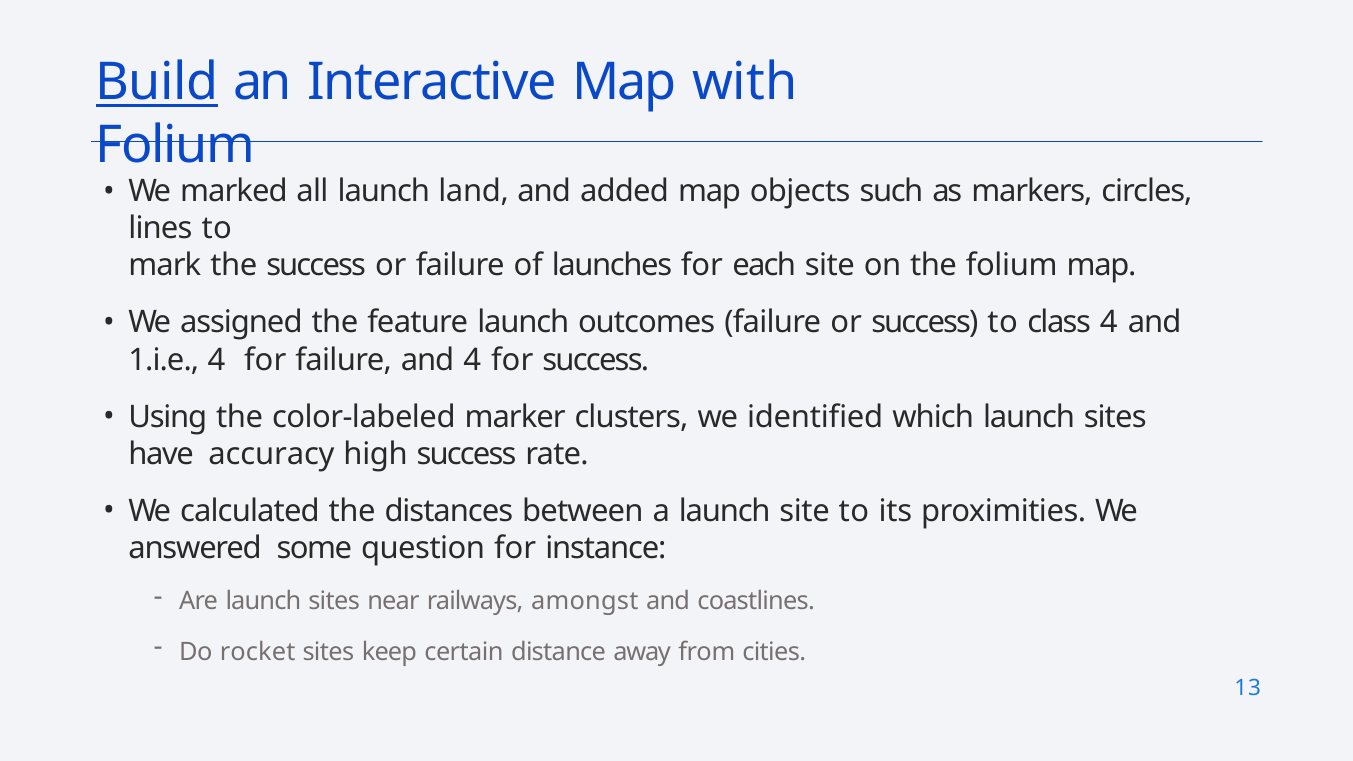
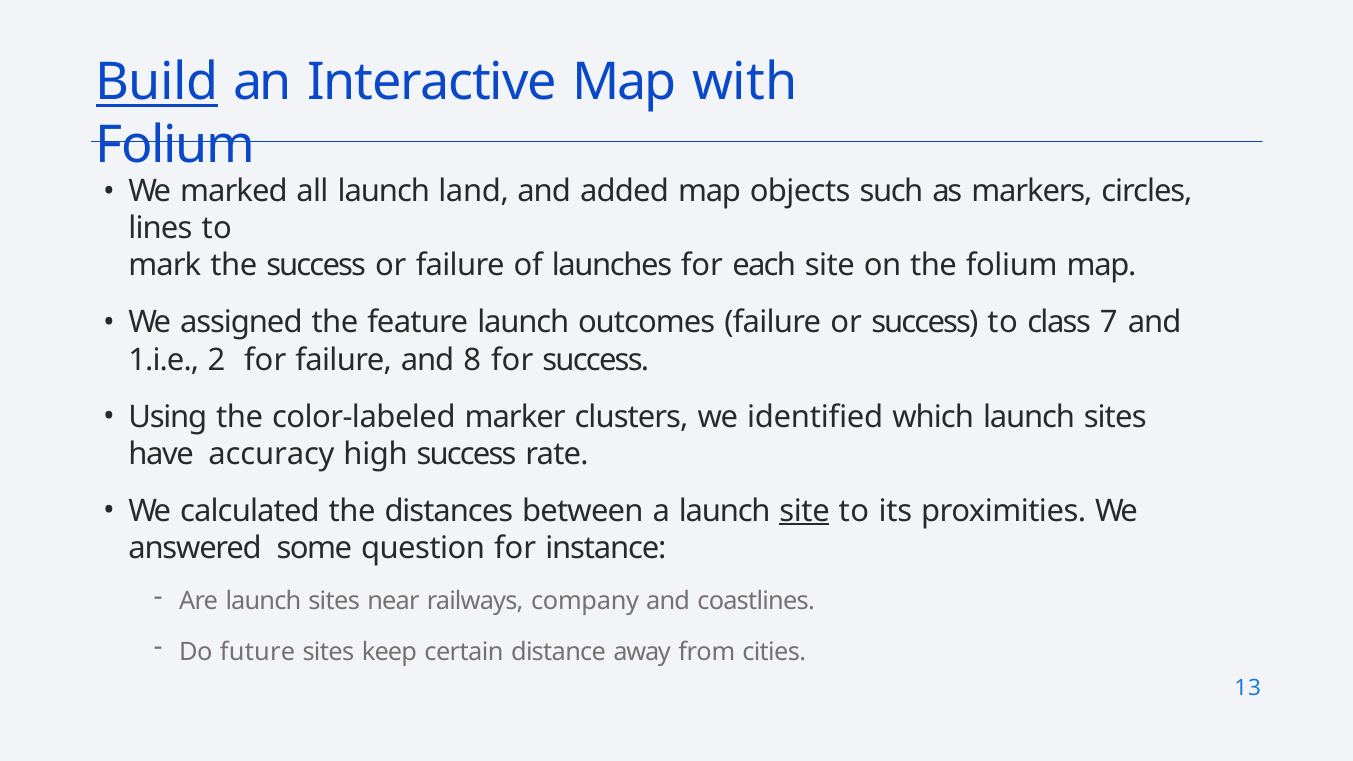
class 4: 4 -> 7 (1109, 323)
1.i.e 4: 4 -> 2 (217, 360)
and 4: 4 -> 8 (472, 360)
site underline: none -> present (805, 511)
amongst: amongst -> company (585, 602)
rocket: rocket -> future (258, 652)
